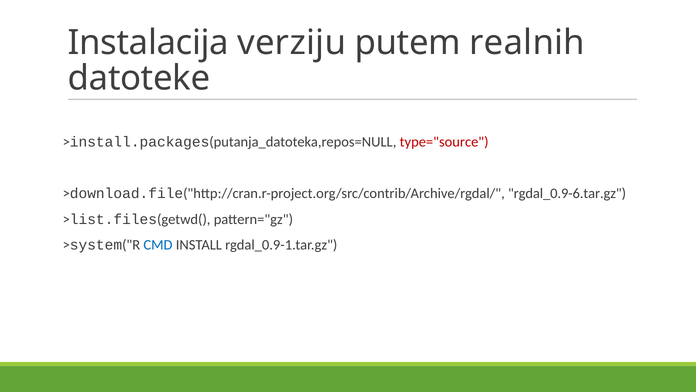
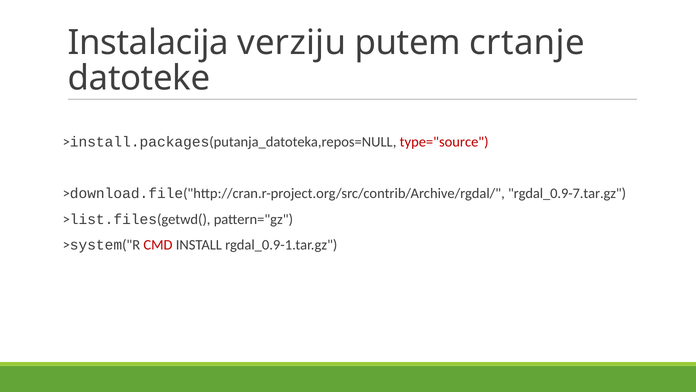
realnih: realnih -> crtanje (527, 42)
rgdal_0.9-6.tar.gz: rgdal_0.9-6.tar.gz -> rgdal_0.9-7.tar.gz (567, 193)
CMD colour: blue -> red (158, 245)
